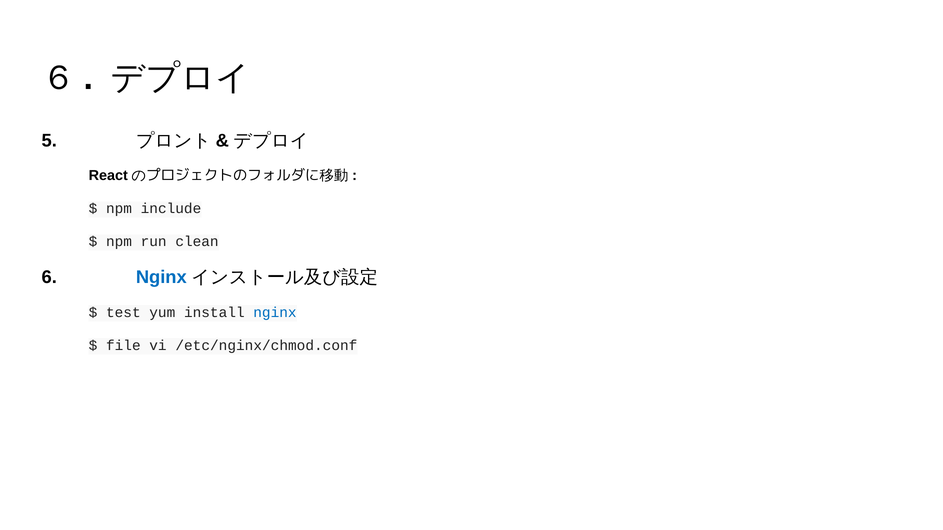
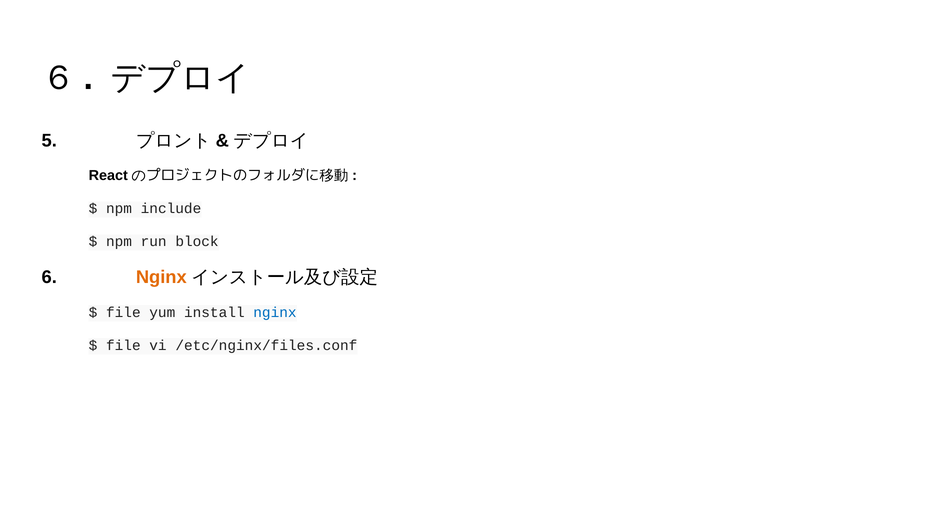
clean: clean -> block (197, 242)
Nginx colour: blue -> orange (161, 277)
test: test -> file (123, 313)
/etc/nginx/chmod.conf: /etc/nginx/chmod.conf -> /etc/nginx/files.conf (266, 346)
